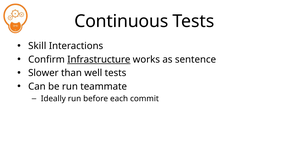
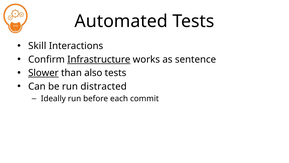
Continuous: Continuous -> Automated (121, 21)
Slower underline: none -> present (43, 73)
well: well -> also (93, 73)
teammate: teammate -> distracted (104, 86)
